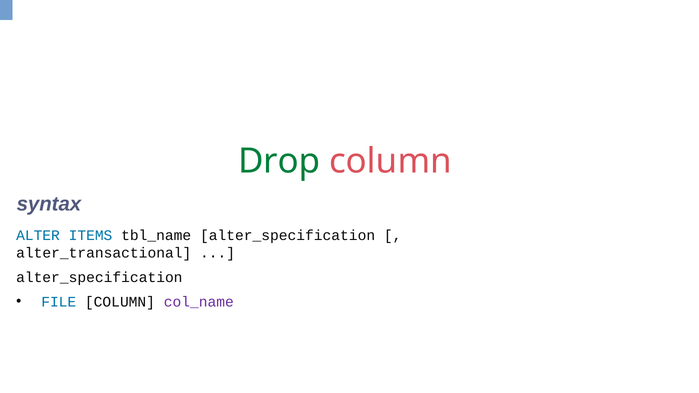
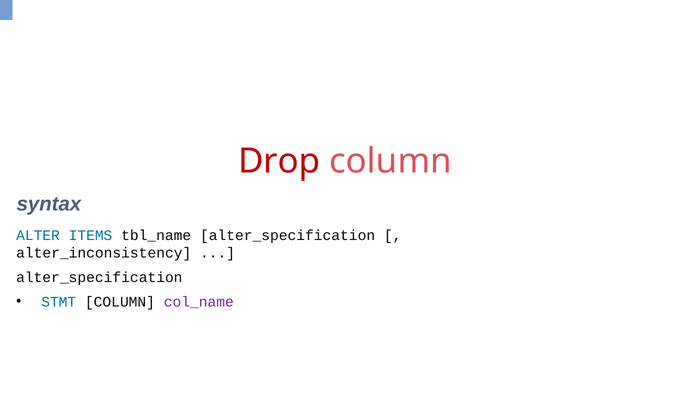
Drop colour: green -> red (279, 161)
alter_transactional: alter_transactional -> alter_inconsistency (104, 253)
FILE: FILE -> STMT (59, 302)
